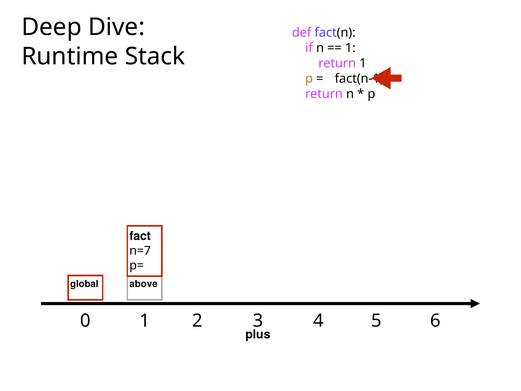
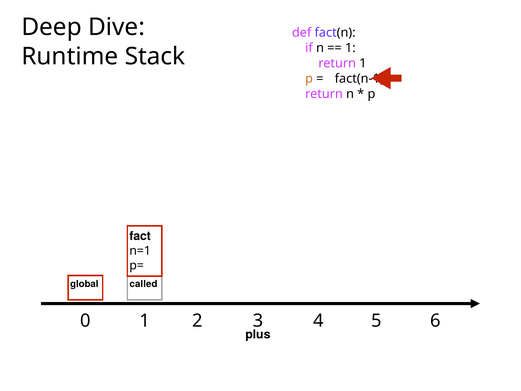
n=7: n=7 -> n=1 (140, 251)
above: above -> called (143, 284)
